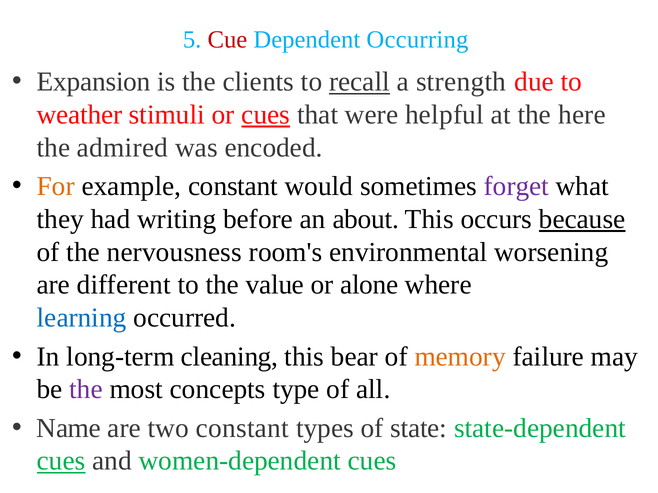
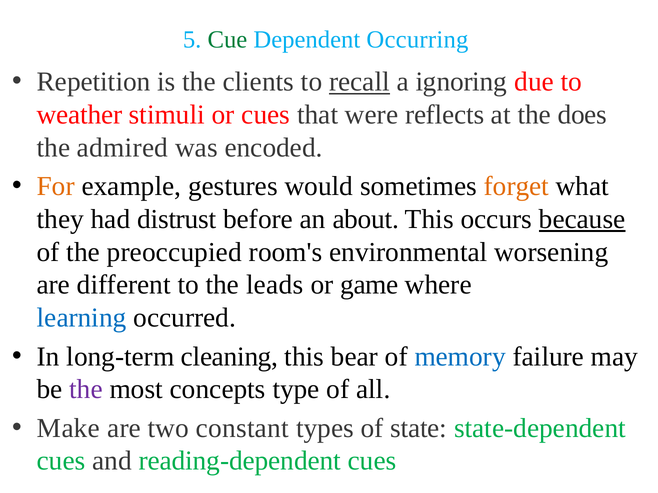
Cue colour: red -> green (227, 40)
Expansion: Expansion -> Repetition (94, 82)
strength: strength -> ignoring (461, 82)
cues underline: present -> none (266, 115)
helpful: helpful -> reflects (445, 115)
here: here -> does (582, 115)
example constant: constant -> gestures (233, 187)
forget colour: purple -> orange (516, 187)
writing: writing -> distrust (177, 219)
nervousness: nervousness -> preoccupied (174, 252)
value: value -> leads (275, 285)
alone: alone -> game (369, 285)
memory colour: orange -> blue (460, 357)
Name: Name -> Make (68, 429)
cues underline: present -> none (61, 461)
women-dependent: women-dependent -> reading-dependent (240, 461)
